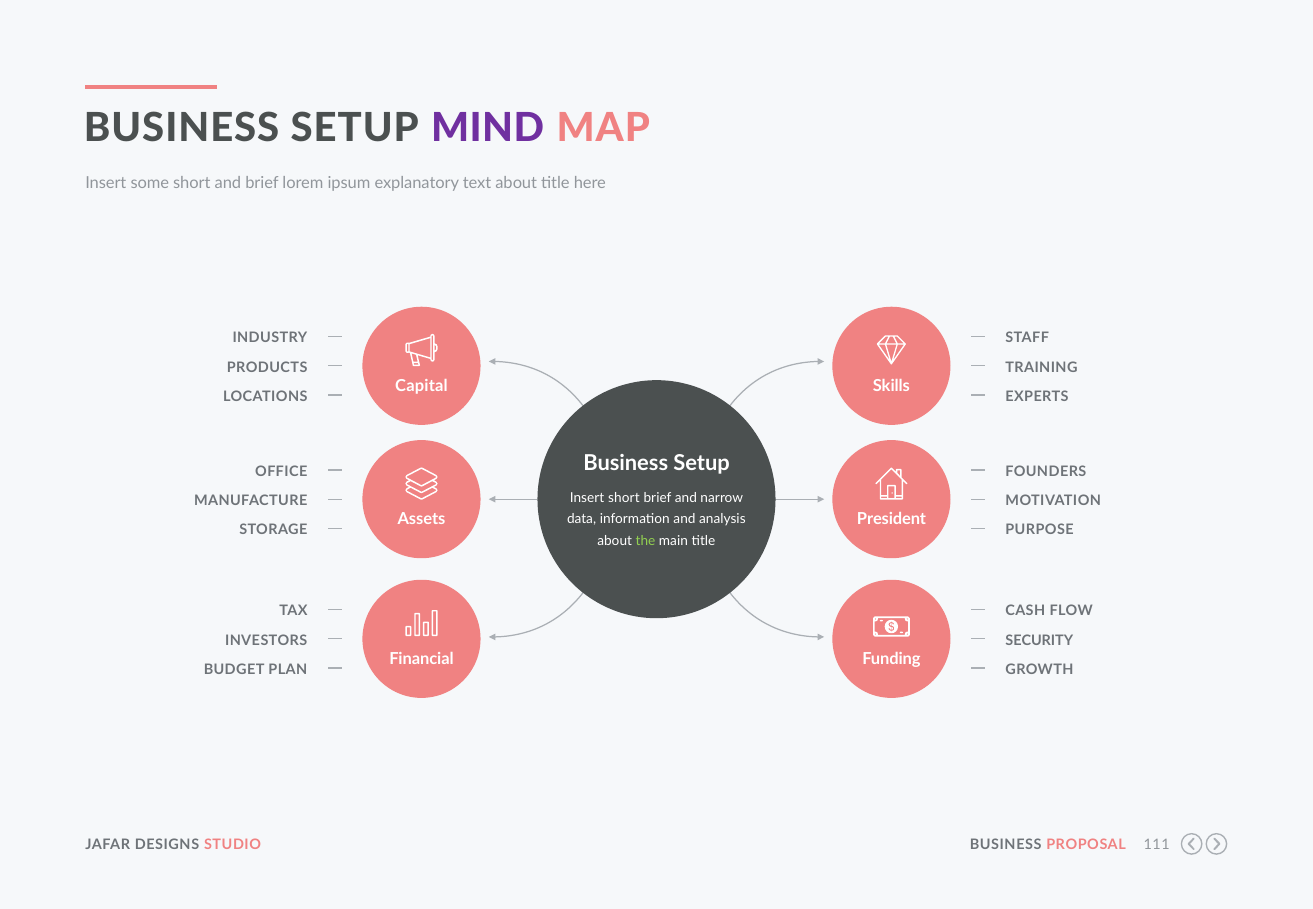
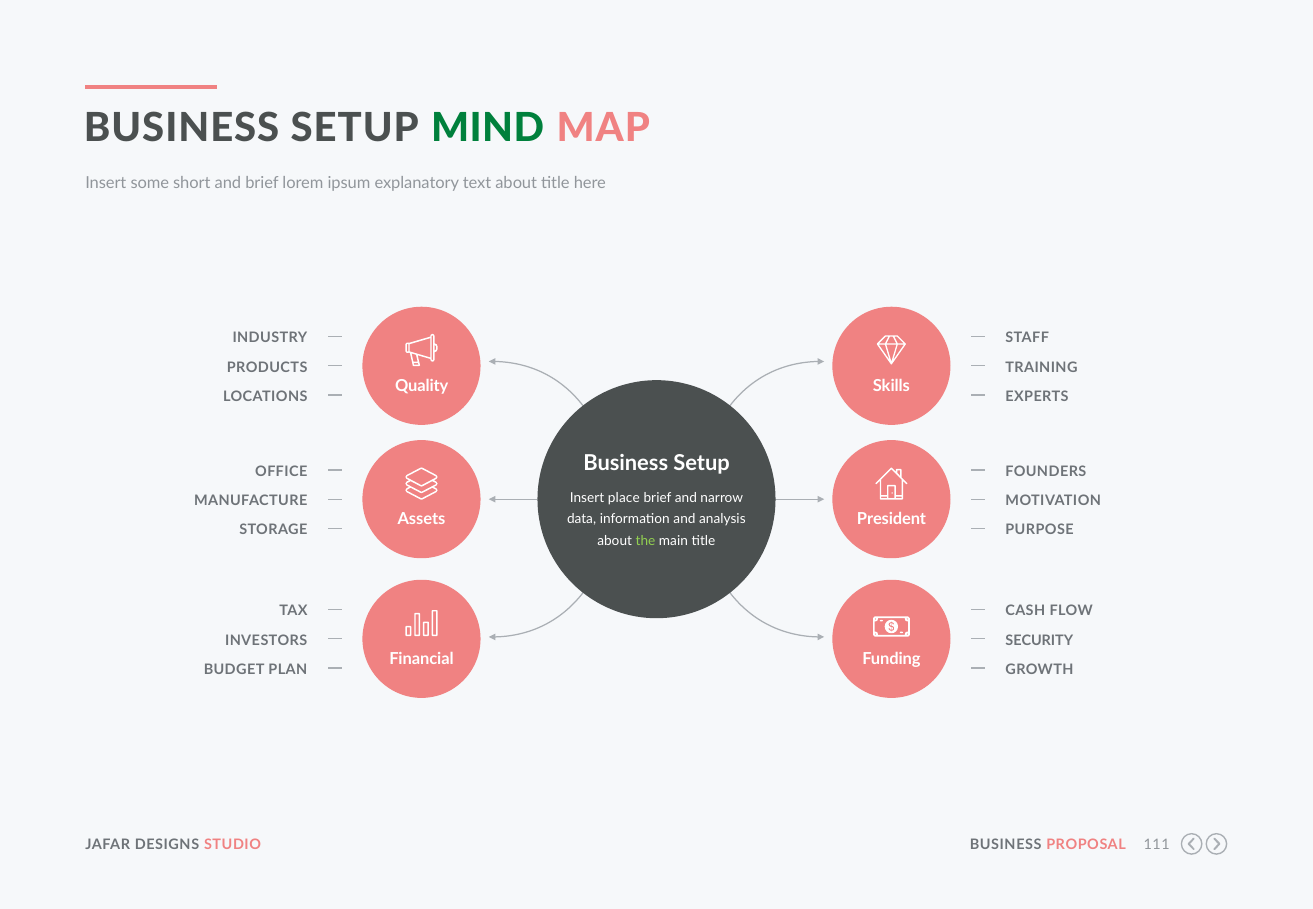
MIND colour: purple -> green (488, 129)
Capital: Capital -> Quality (422, 386)
Insert short: short -> place (624, 498)
